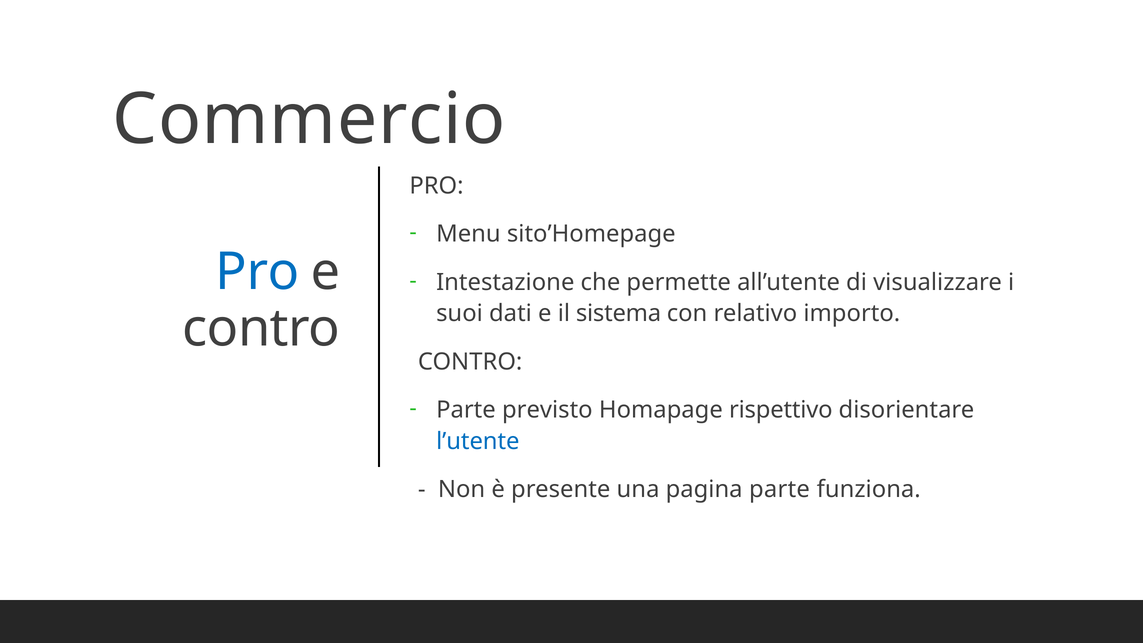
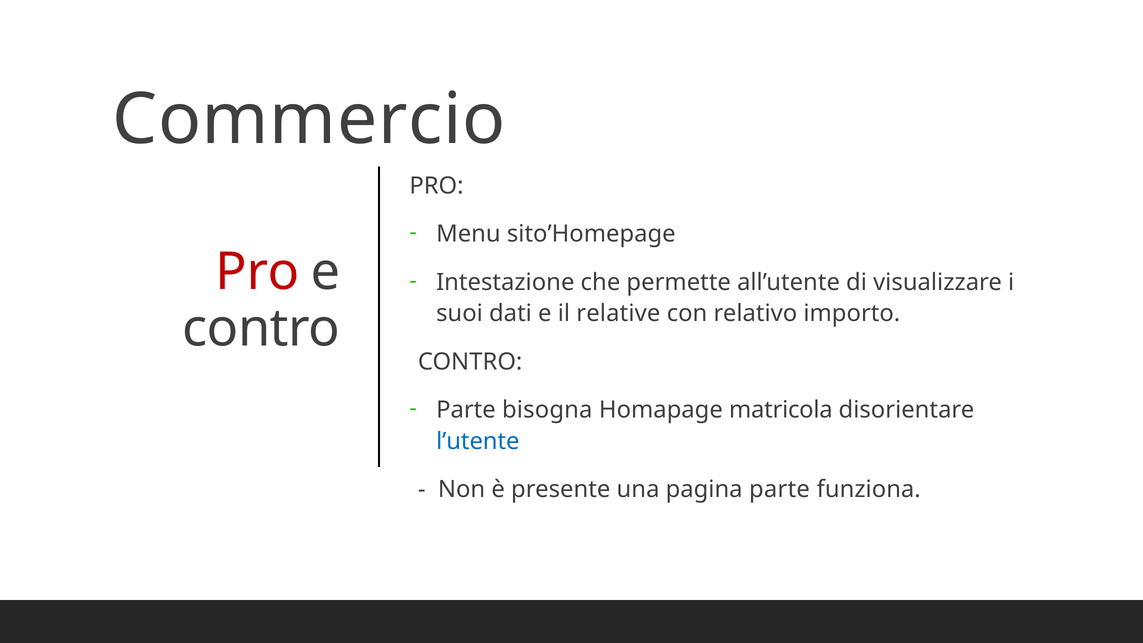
Pro colour: blue -> red (257, 272)
sistema: sistema -> relative (618, 314)
previsto: previsto -> bisogna (547, 410)
rispettivo: rispettivo -> matricola (781, 410)
